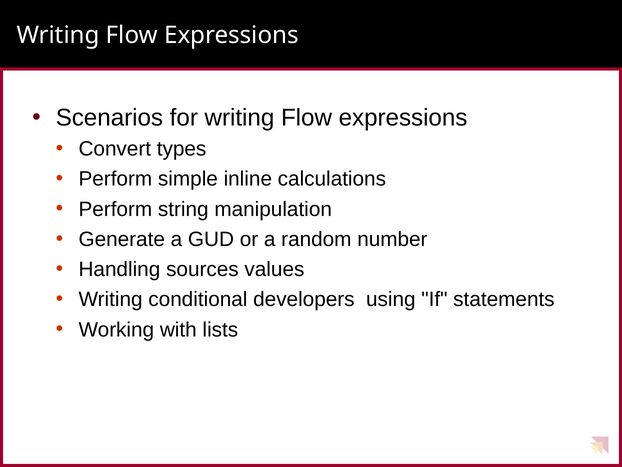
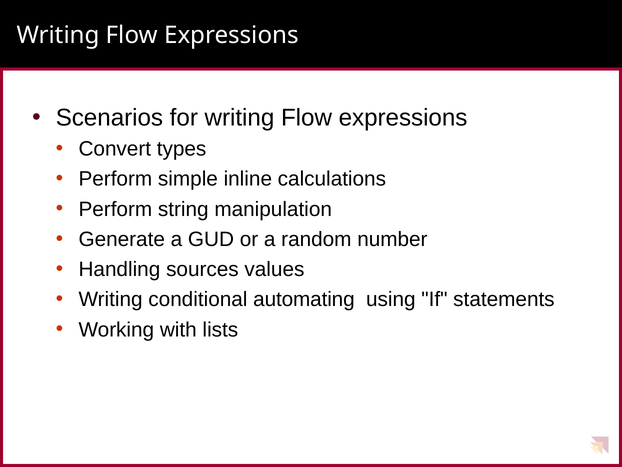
developers: developers -> automating (304, 299)
